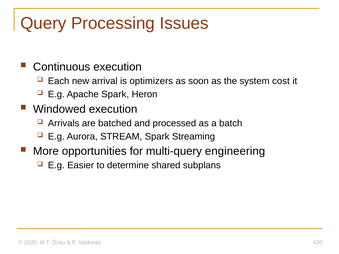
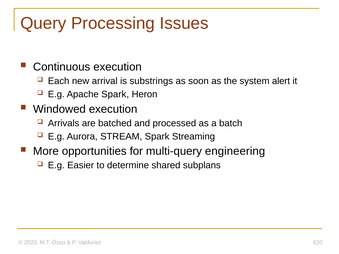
optimizers: optimizers -> substrings (151, 81)
cost: cost -> alert (281, 81)
